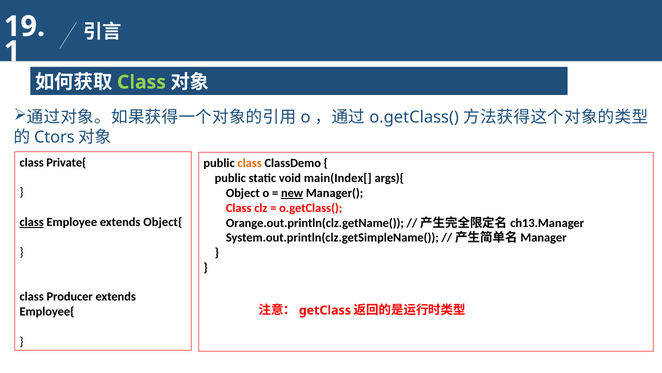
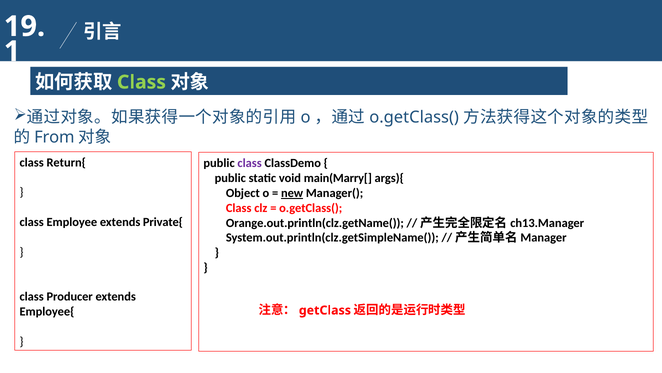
Ctors: Ctors -> From (54, 137)
Private{: Private{ -> Return{ (66, 162)
class colour: orange -> purple (250, 163)
main(Index[: main(Index[ -> main(Marry[ (338, 178)
class underline: present -> none (32, 222)
Object{: Object{ -> Private{ (163, 222)
